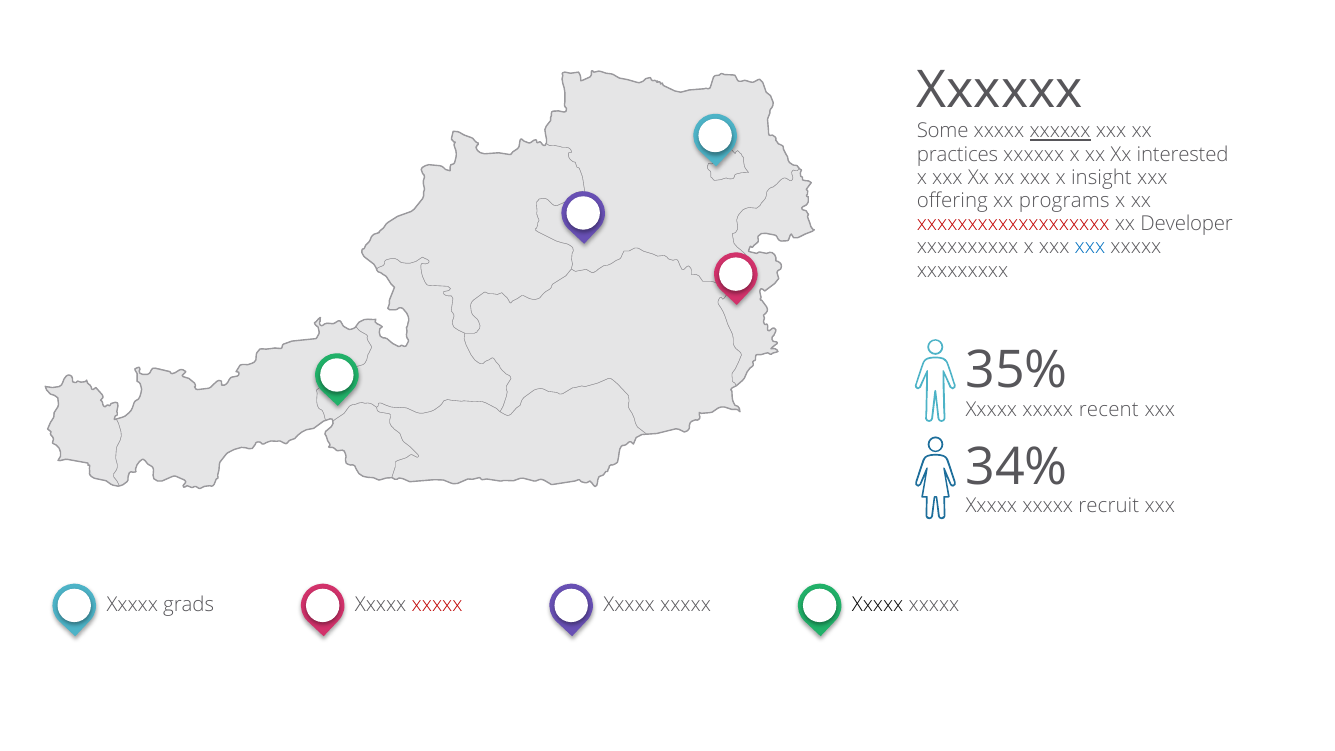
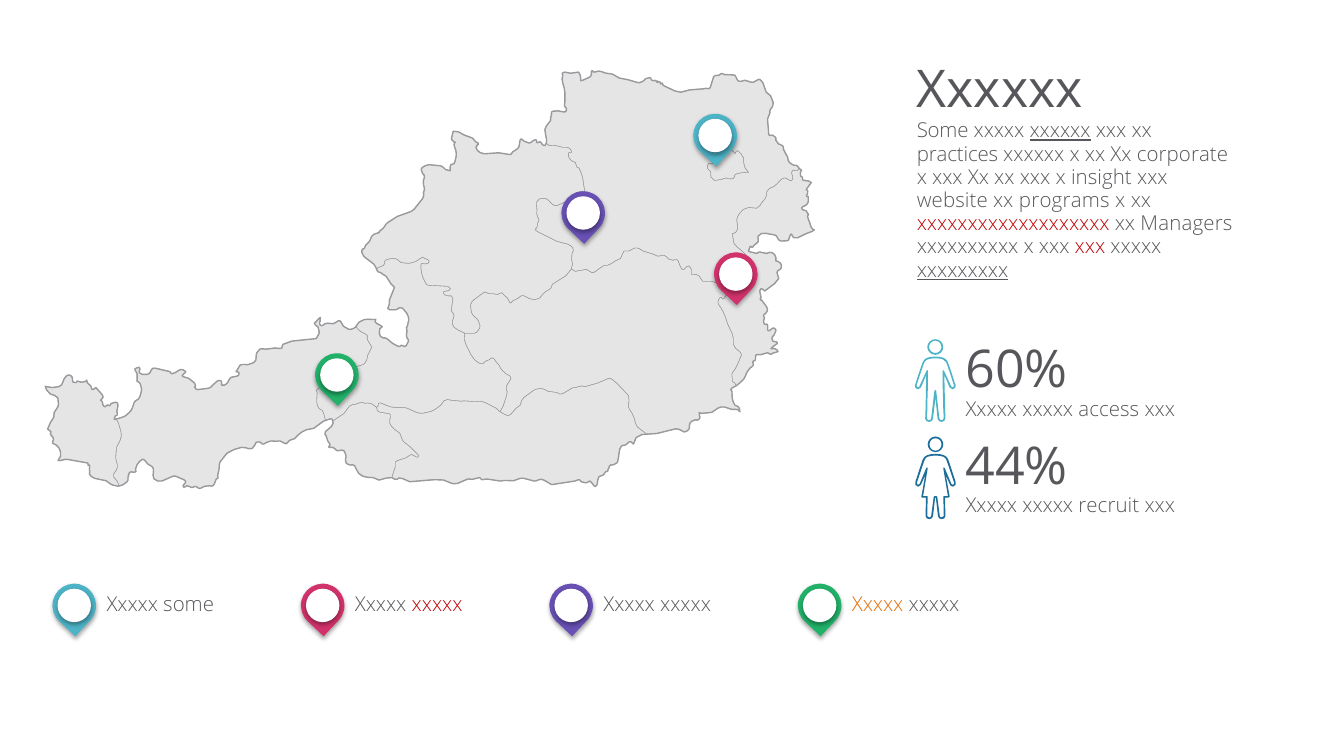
interested: interested -> corporate (1182, 154)
offering: offering -> website (952, 201)
Developer: Developer -> Managers (1186, 224)
xxx colour: blue -> red (1090, 247)
xxxxxxxxx underline: none -> present (963, 270)
35%: 35% -> 60% (1017, 371)
recent: recent -> access (1109, 410)
34%: 34% -> 44% (1017, 467)
Xxxxx grads: grads -> some (189, 604)
Xxxxx colour: black -> orange (878, 604)
